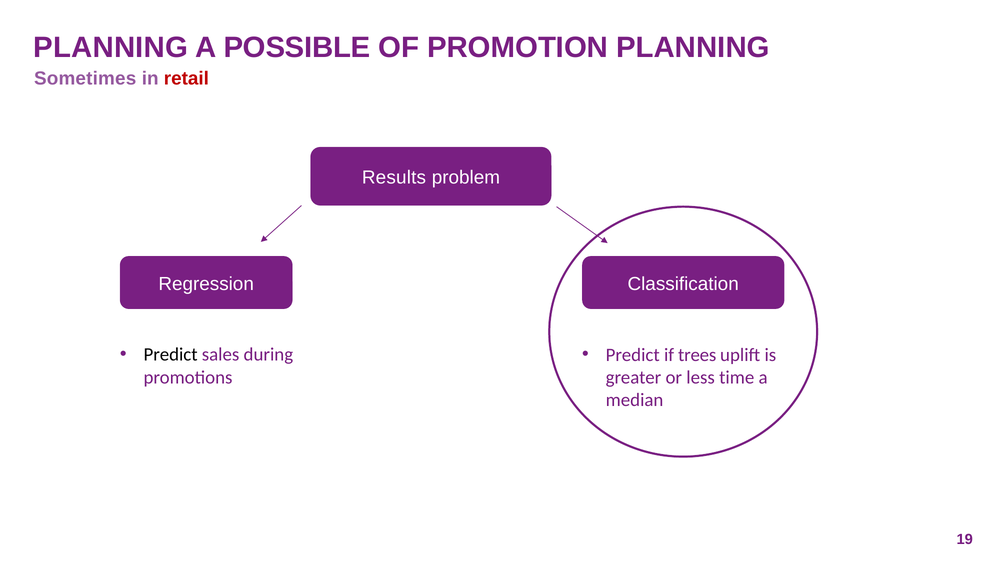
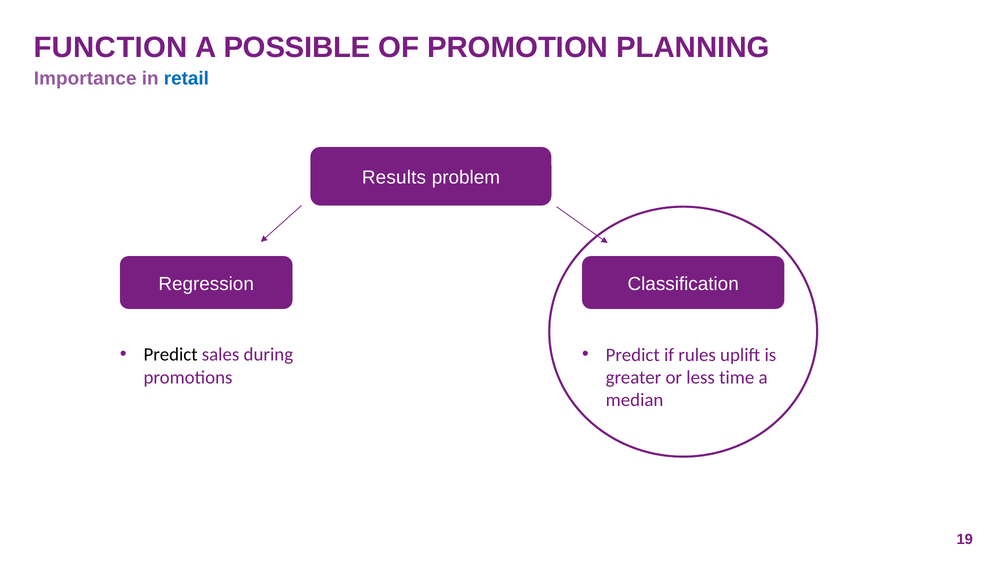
PLANNING: PLANNING -> FUNCTION (111, 48)
Sometimes: Sometimes -> Importance (85, 78)
retail colour: red -> blue (186, 78)
trees: trees -> rules (697, 355)
